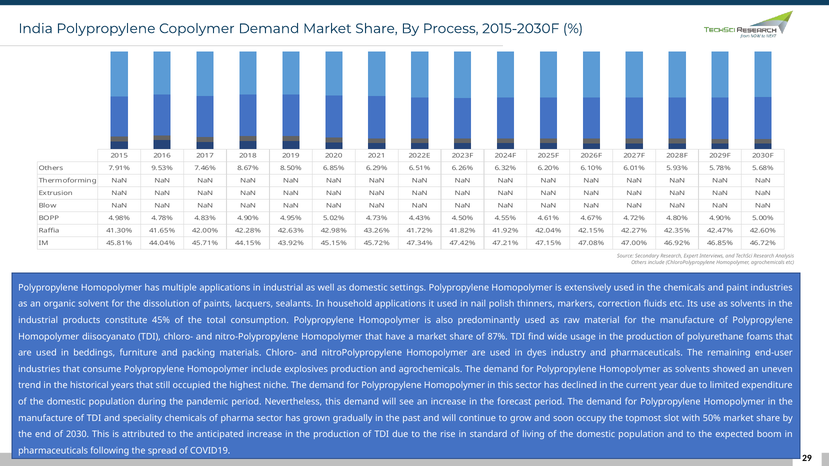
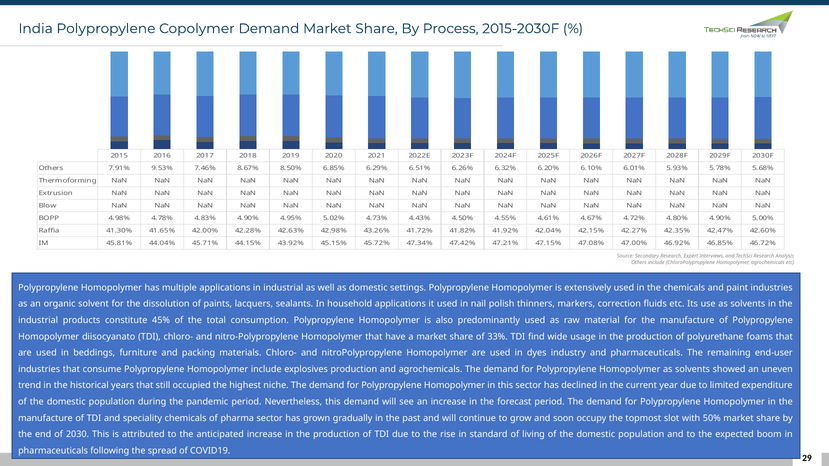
87%: 87% -> 33% (498, 337)
